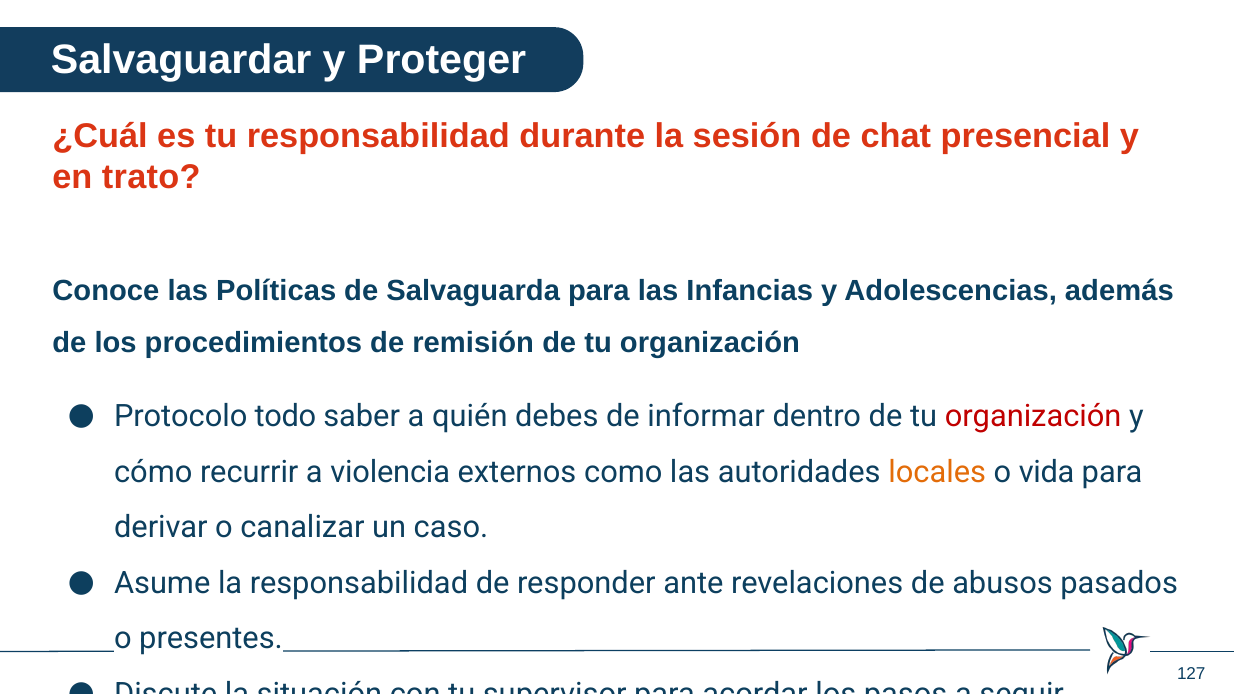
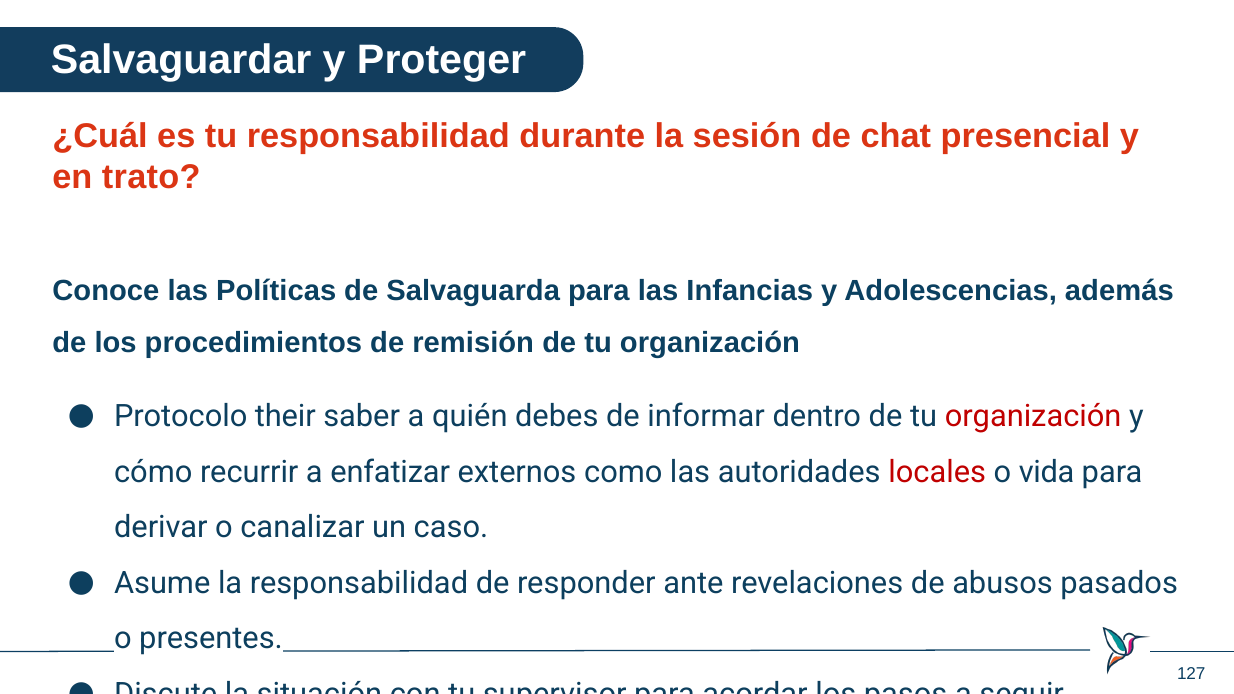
todo: todo -> their (285, 417)
violencia: violencia -> enfatizar (390, 472)
locales colour: orange -> red (937, 472)
